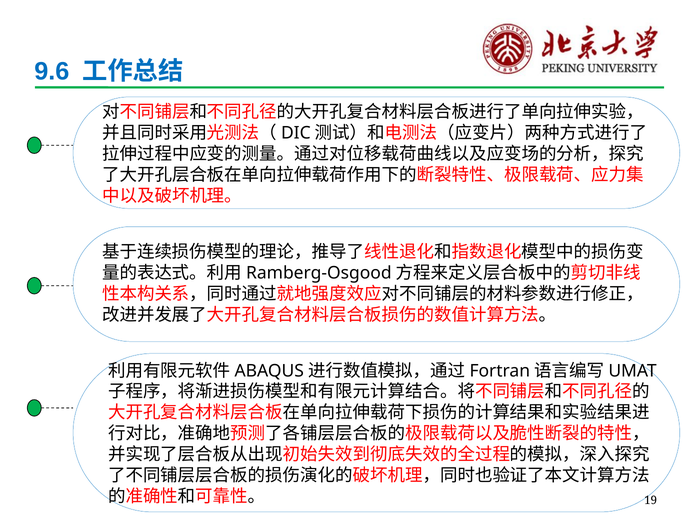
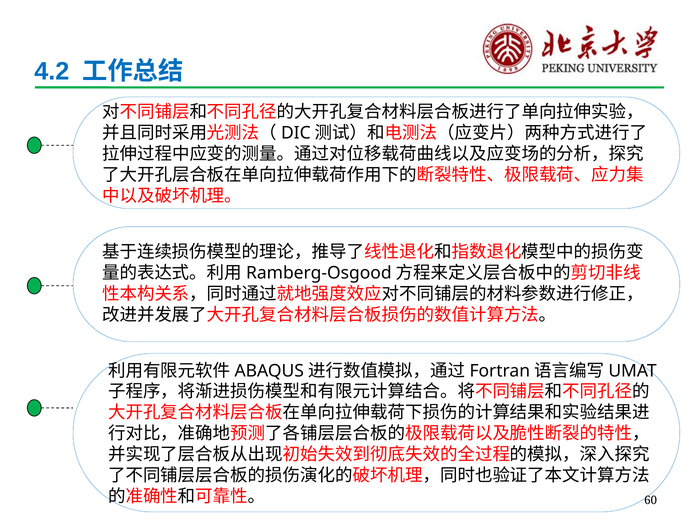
9.6: 9.6 -> 4.2 (52, 71)
19: 19 -> 60 (651, 501)
